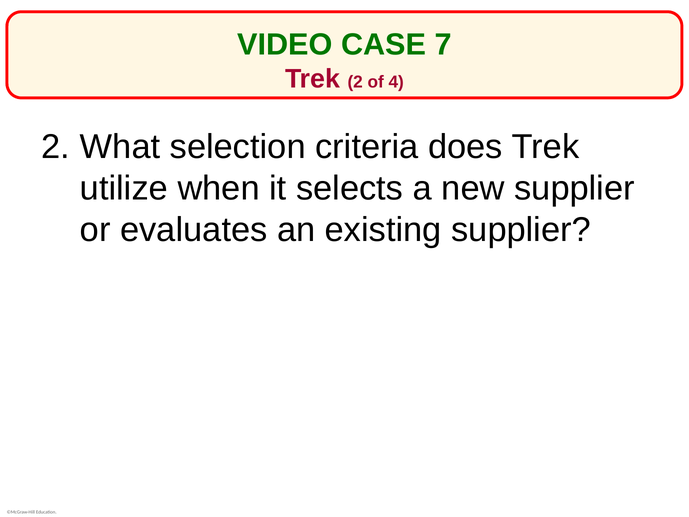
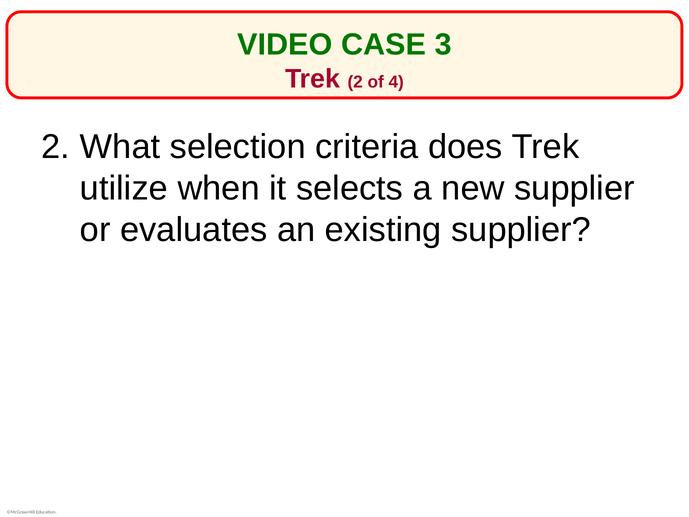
7: 7 -> 3 (443, 45)
